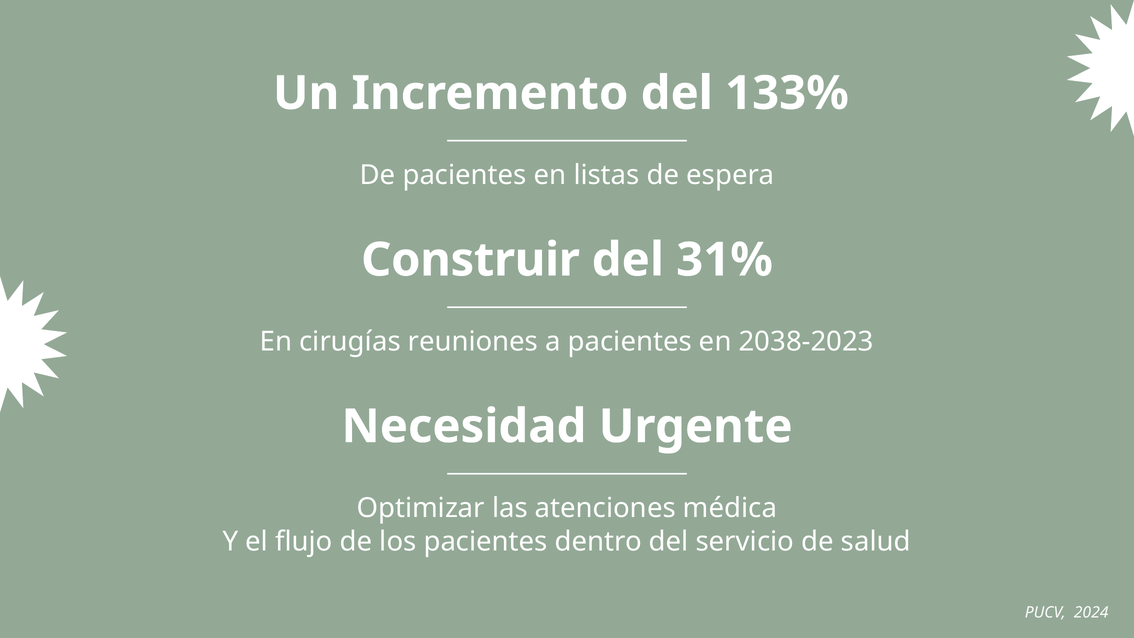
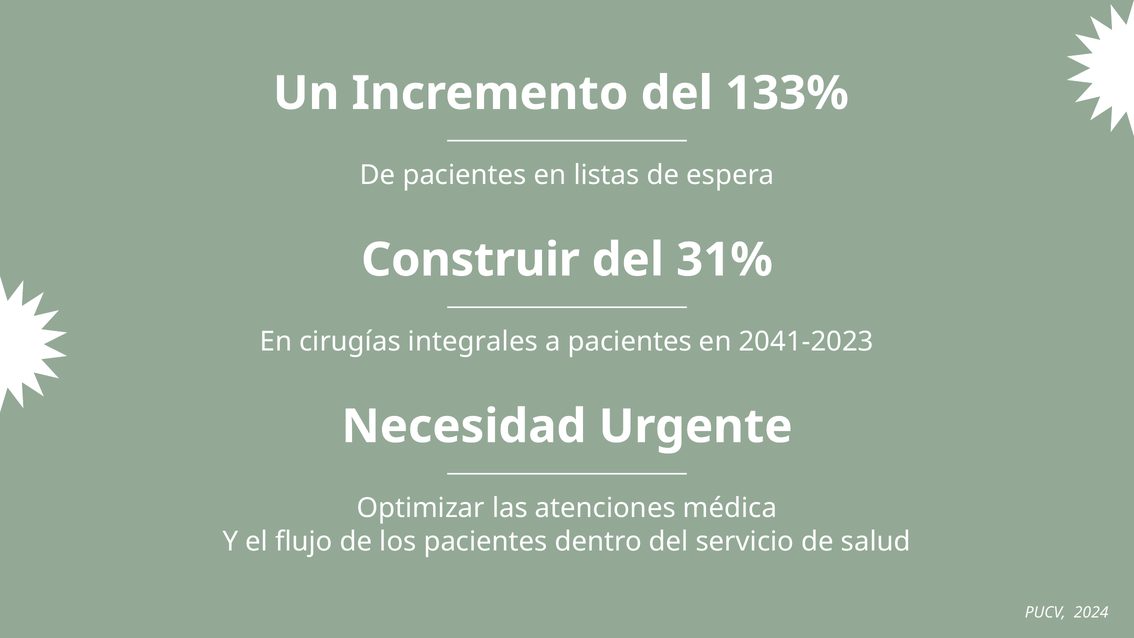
reuniones: reuniones -> integrales (473, 342)
2038-2023: 2038-2023 -> 2041-2023 (806, 342)
